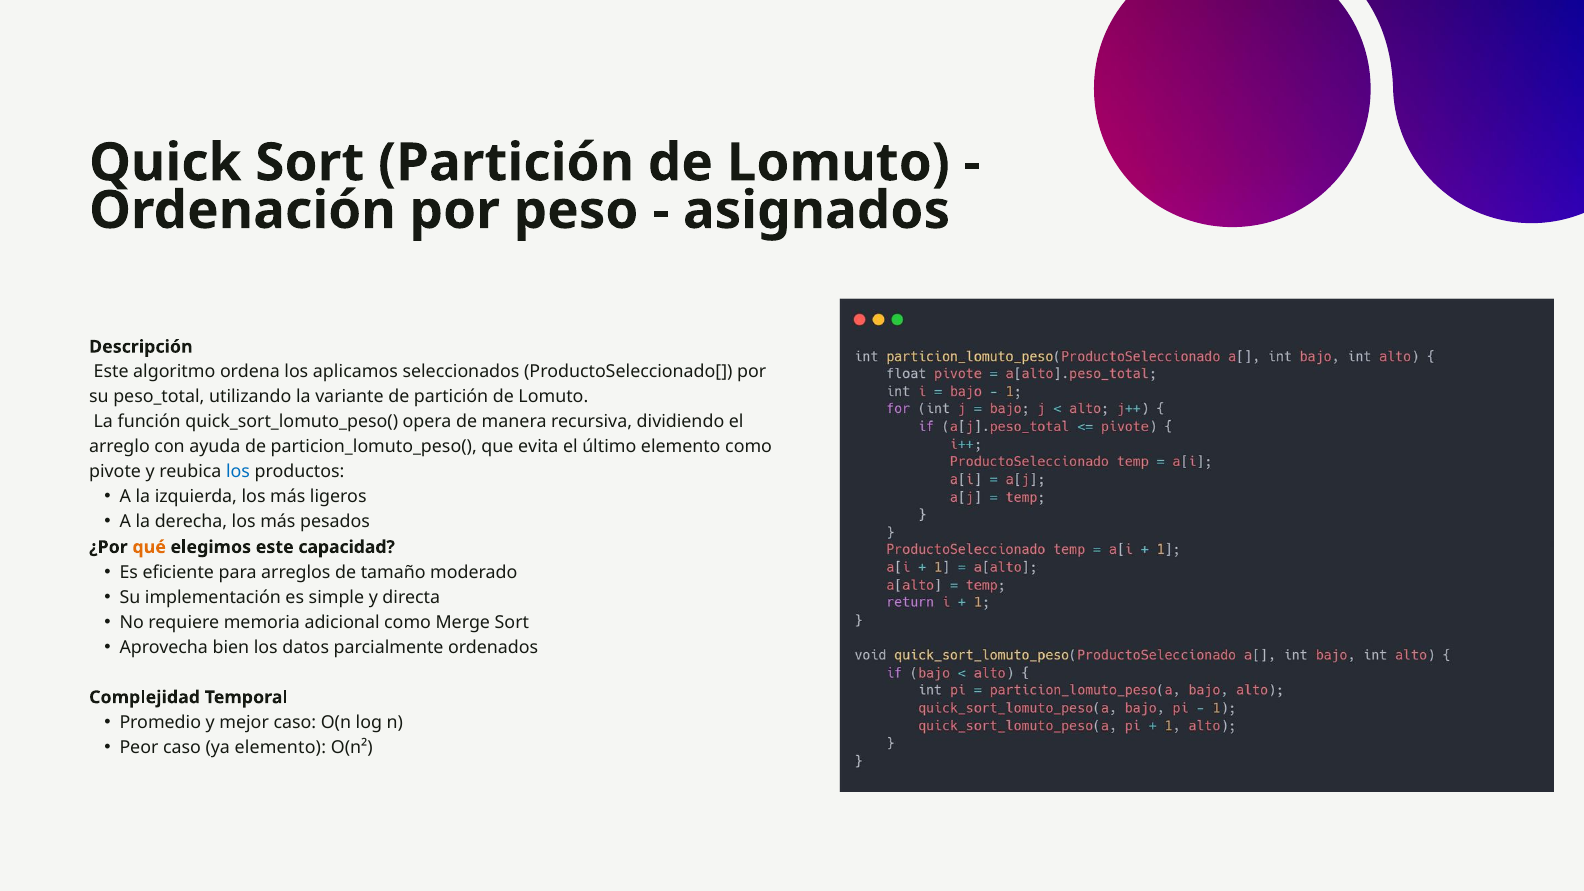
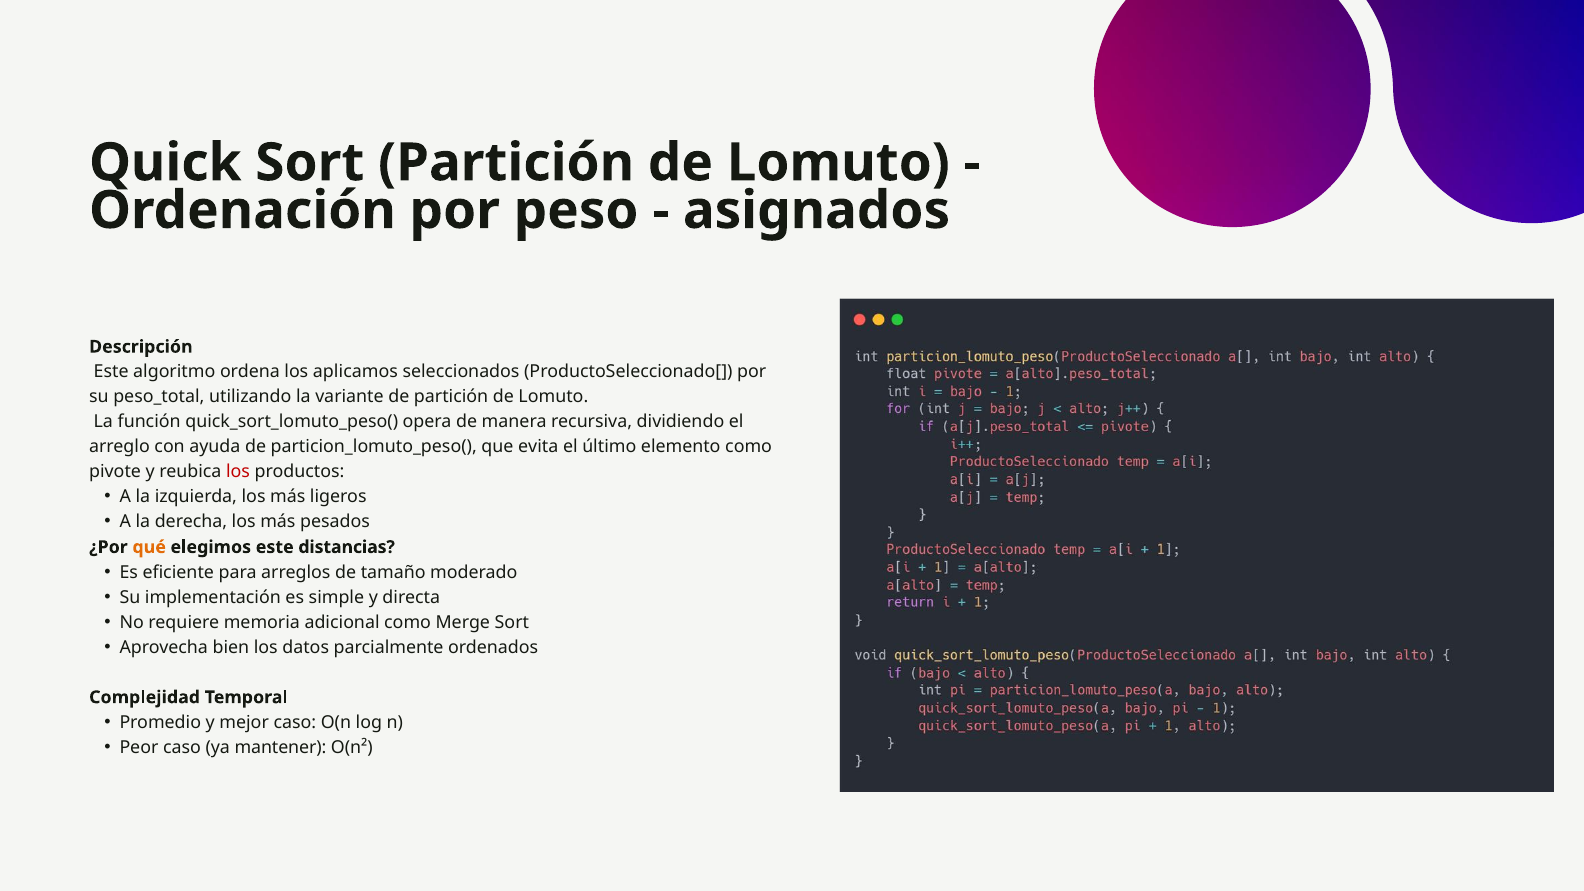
los colour: blue -> red (238, 472)
capacidad: capacidad -> distancias (347, 547)
ya elemento: elemento -> mantener (280, 747)
